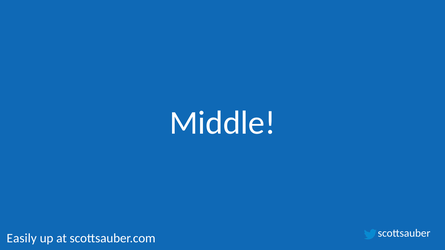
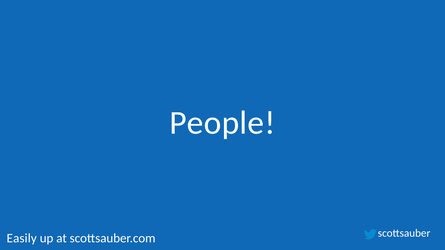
Middle: Middle -> People (222, 123)
